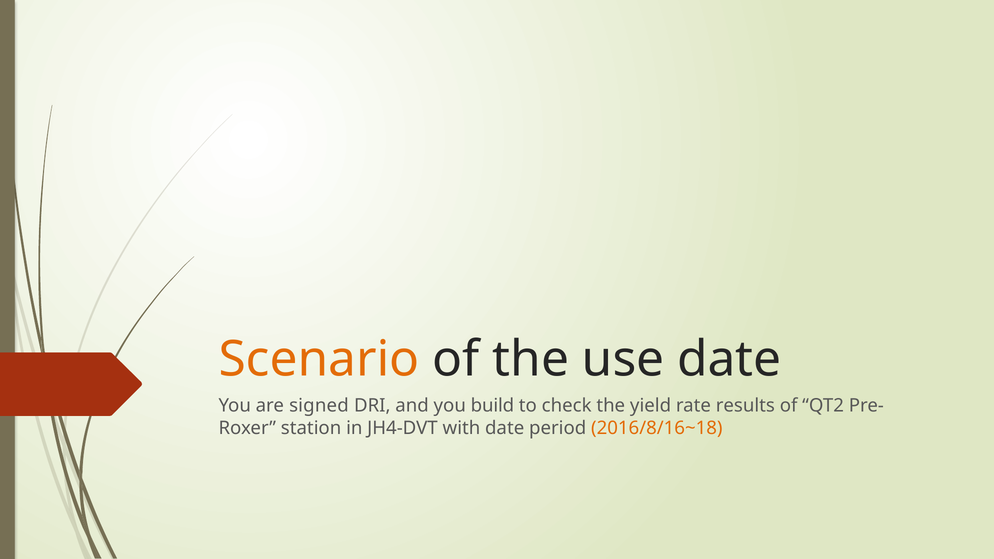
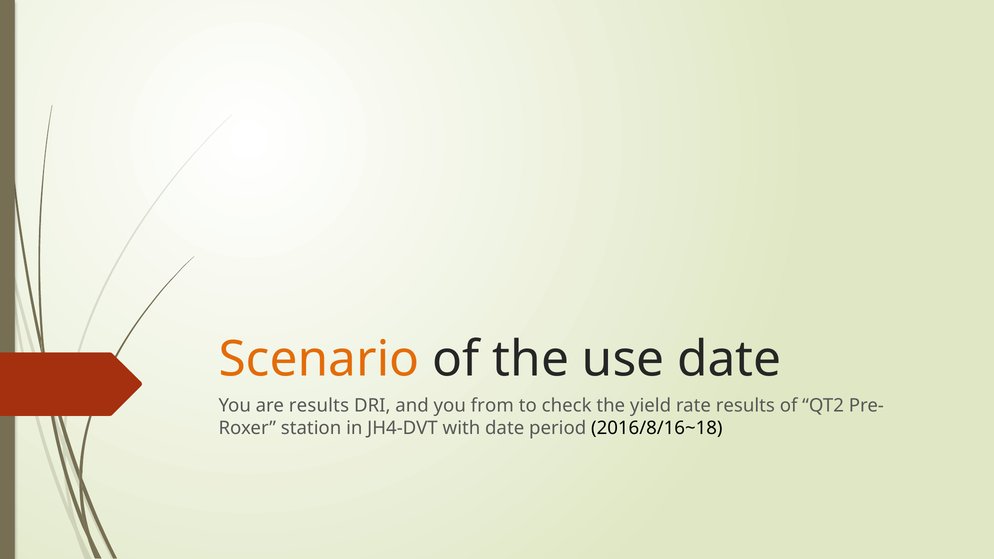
are signed: signed -> results (319, 406)
build: build -> from (492, 406)
2016/8/16~18 colour: orange -> black (657, 428)
